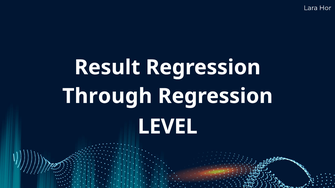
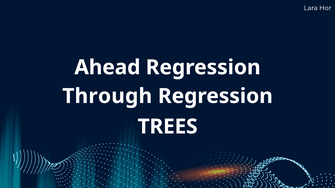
Result: Result -> Ahead (107, 68)
LEVEL: LEVEL -> TREES (168, 127)
